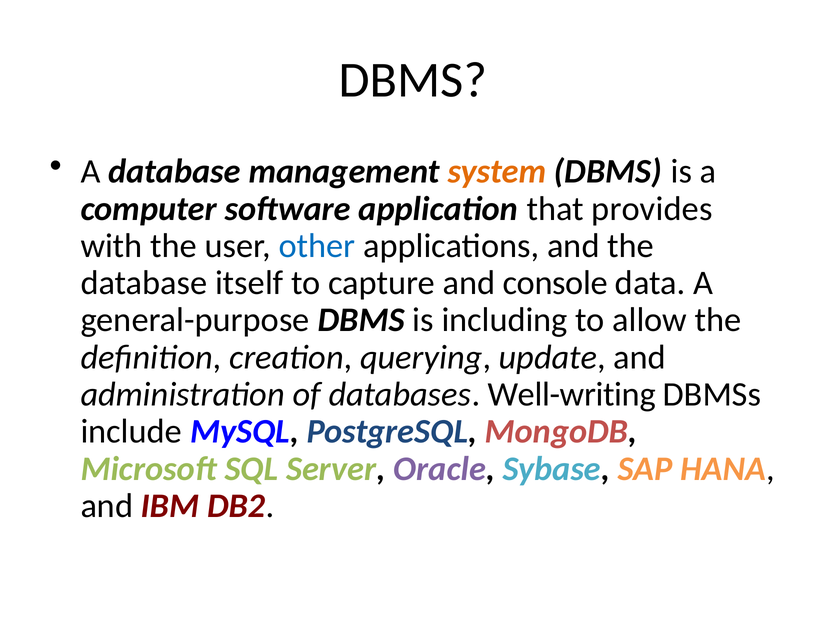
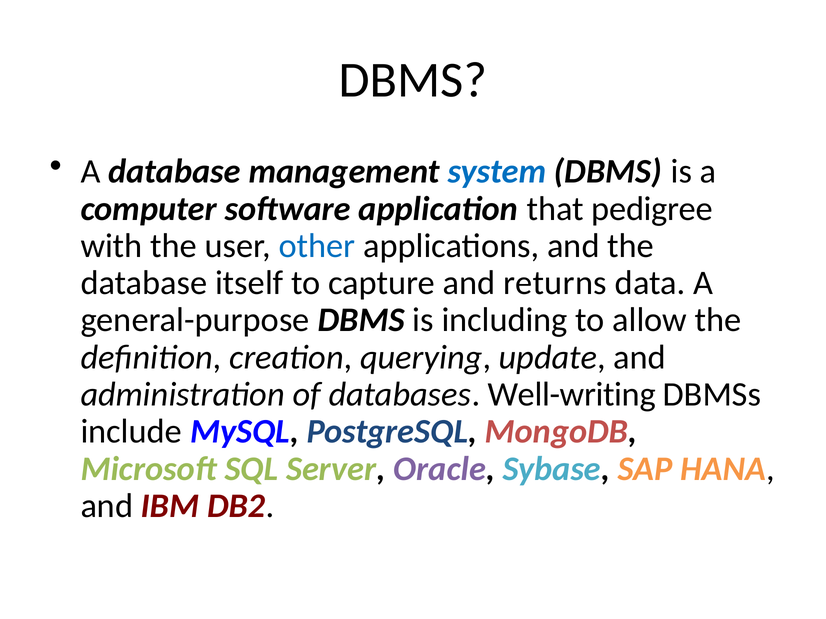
system colour: orange -> blue (497, 172)
provides: provides -> pedigree (652, 209)
console: console -> returns (555, 283)
